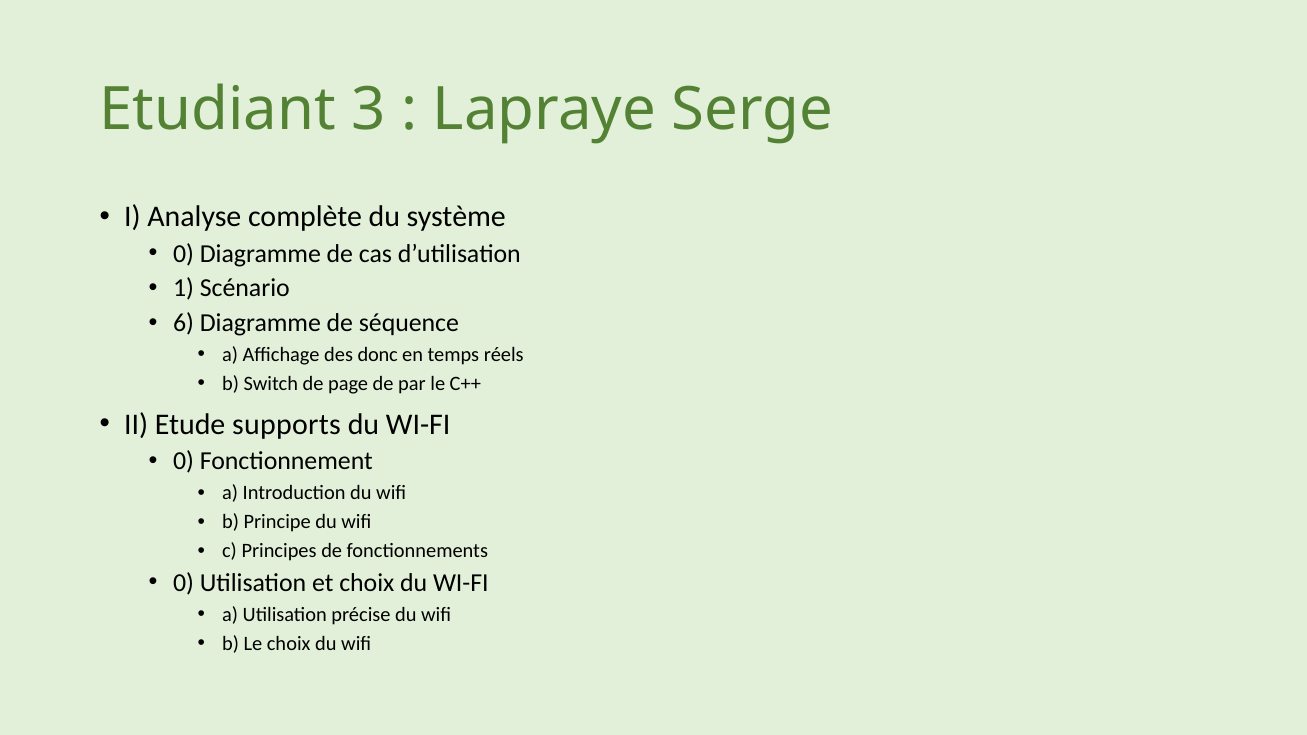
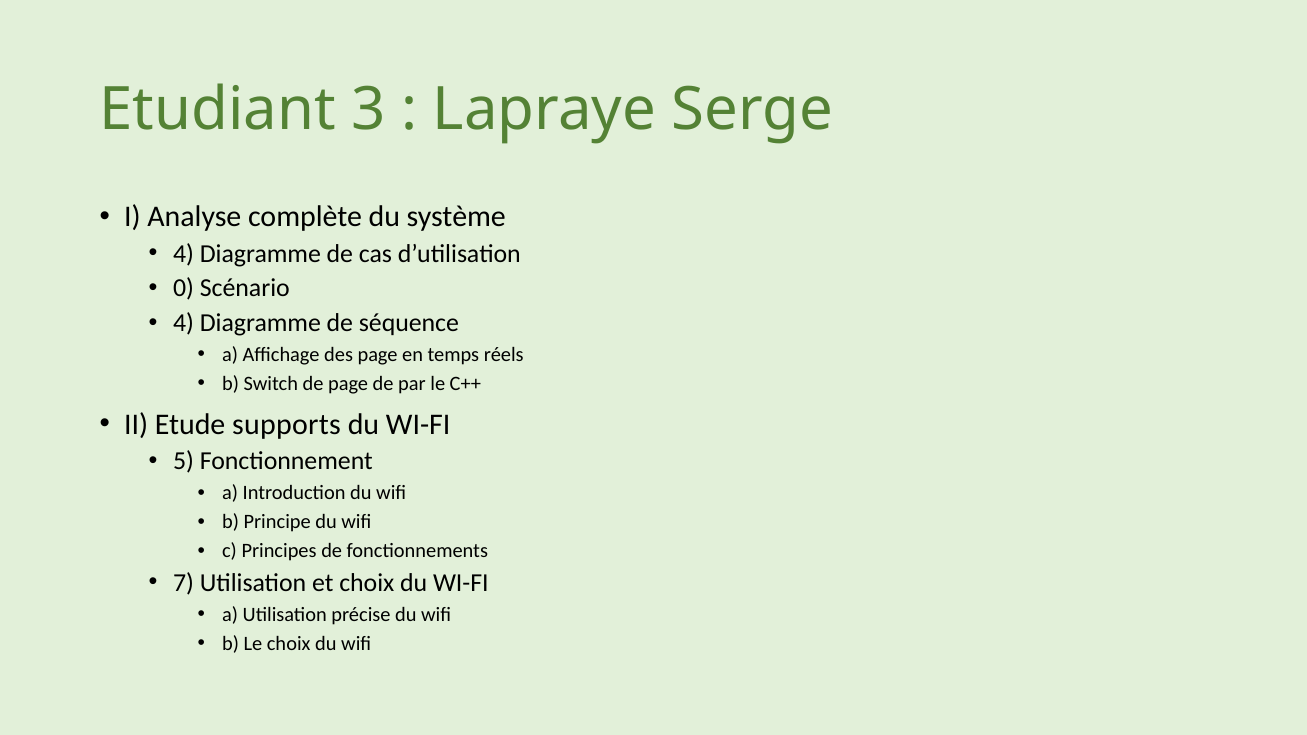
0: 0 -> 4 (184, 254)
1: 1 -> 0 (184, 288)
6: 6 -> 4 (184, 323)
des donc: donc -> page (378, 355)
0: 0 -> 5 (184, 461)
0: 0 -> 7 (184, 583)
